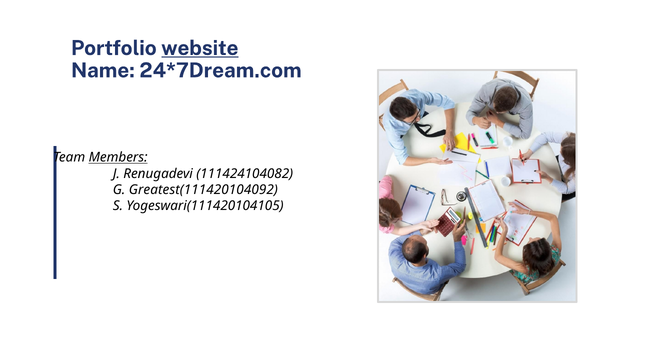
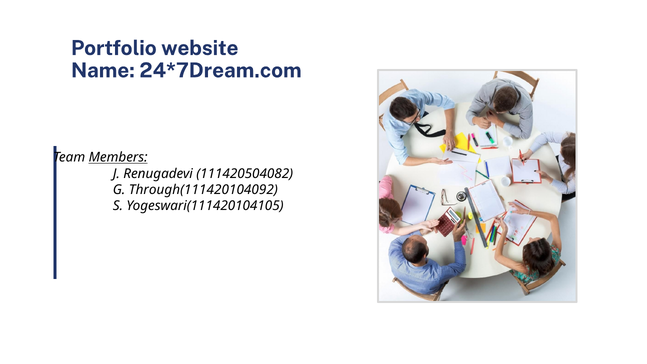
website underline: present -> none (200, 48)
111424104082: 111424104082 -> 111420504082 (245, 174)
Greatest(111420104092: Greatest(111420104092 -> Through(111420104092 (203, 190)
